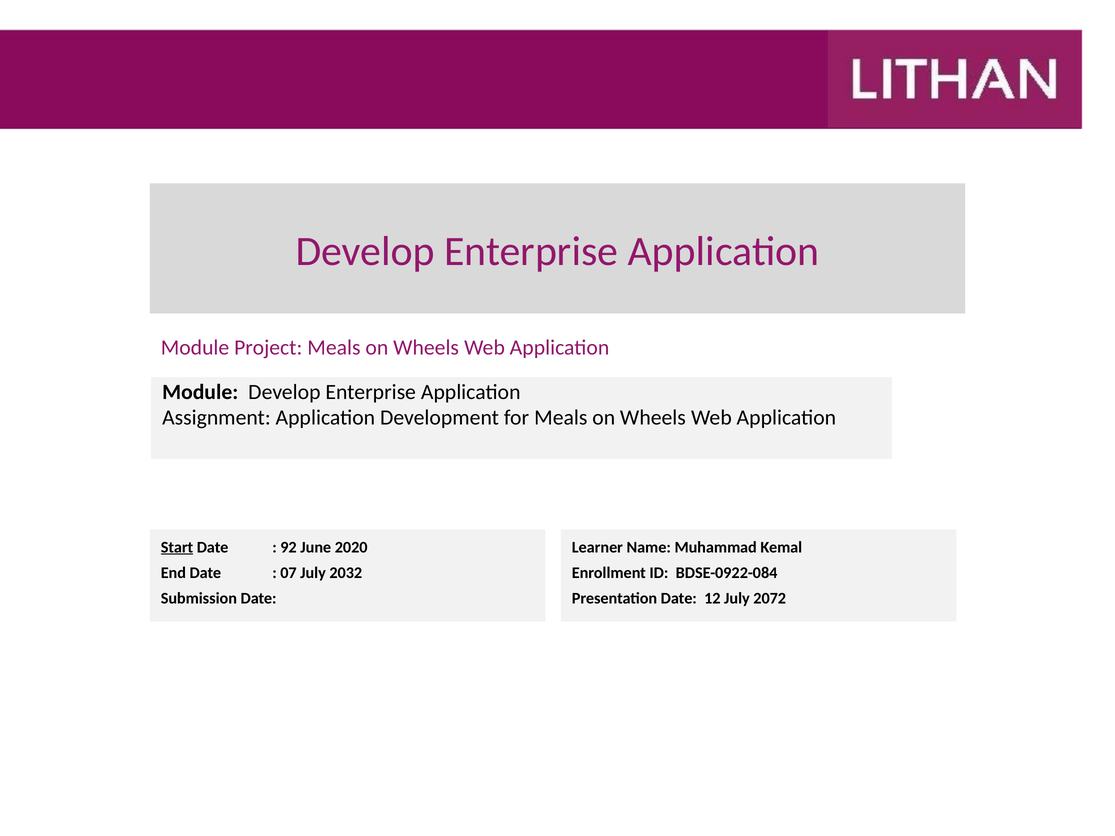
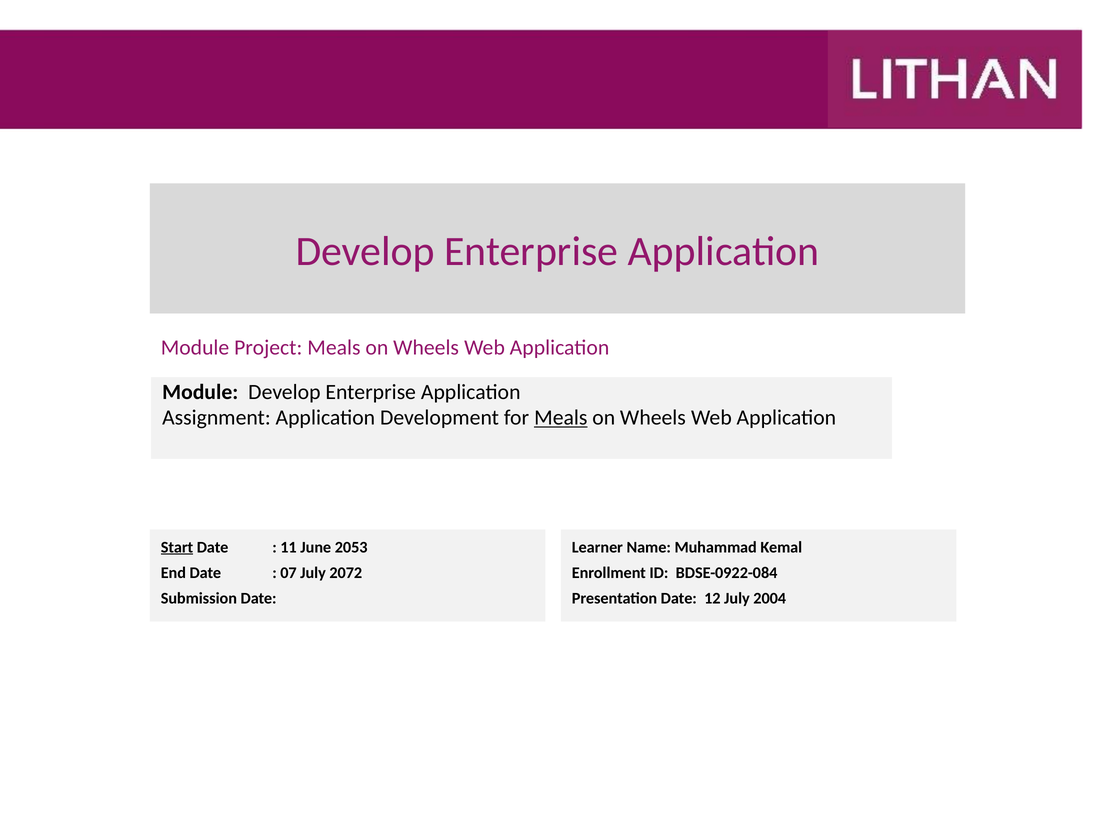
Meals underline: none -> present (561, 418)
92: 92 -> 11 (288, 547)
2020: 2020 -> 2053 (351, 547)
2032: 2032 -> 2072 (346, 573)
2072: 2072 -> 2004 (770, 598)
